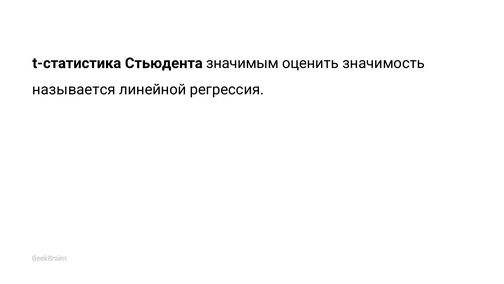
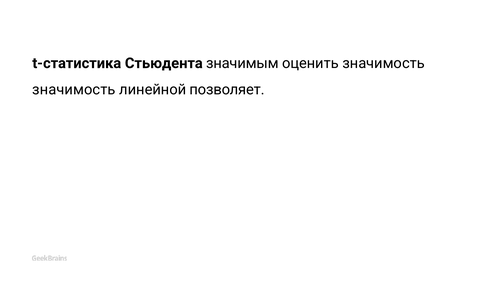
называется: называется -> значимость (74, 90)
регрессия: регрессия -> позволяет (227, 90)
